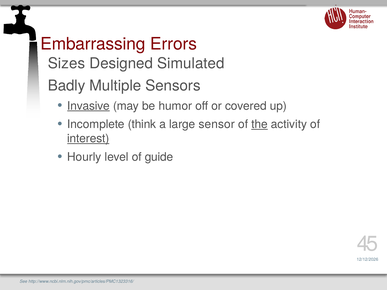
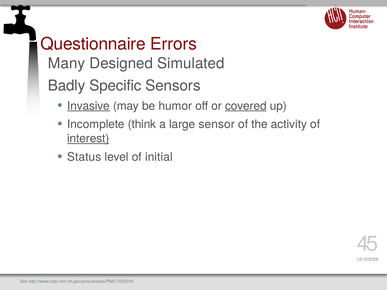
Embarrassing: Embarrassing -> Questionnaire (93, 44)
Sizes: Sizes -> Many (66, 63)
Multiple: Multiple -> Specific (115, 86)
covered underline: none -> present (246, 106)
the underline: present -> none (259, 124)
Hourly: Hourly -> Status (84, 157)
guide: guide -> initial (159, 157)
